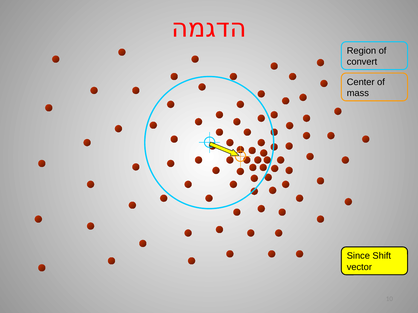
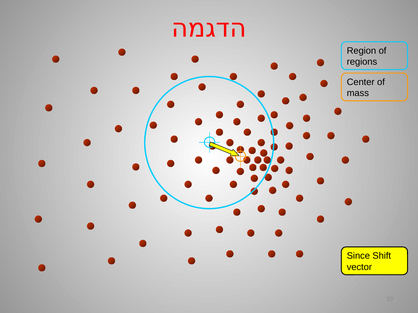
convert: convert -> regions (362, 62)
